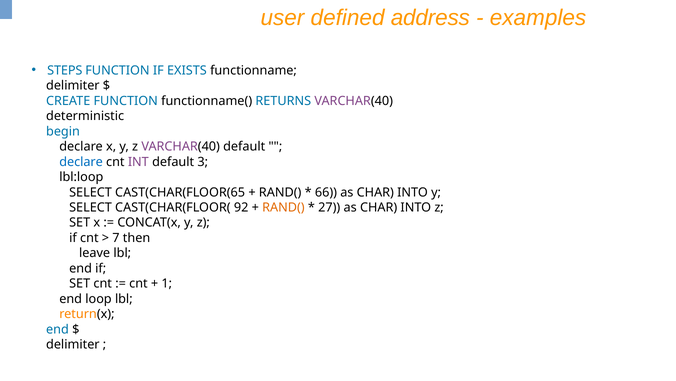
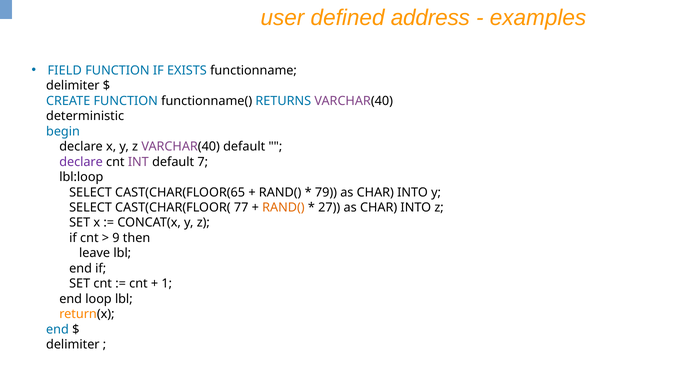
STEPS: STEPS -> FIELD (65, 70)
declare colour: blue -> purple (81, 162)
3: 3 -> 7 (203, 162)
66: 66 -> 79 (326, 192)
92: 92 -> 77 (241, 207)
7: 7 -> 9 (116, 238)
